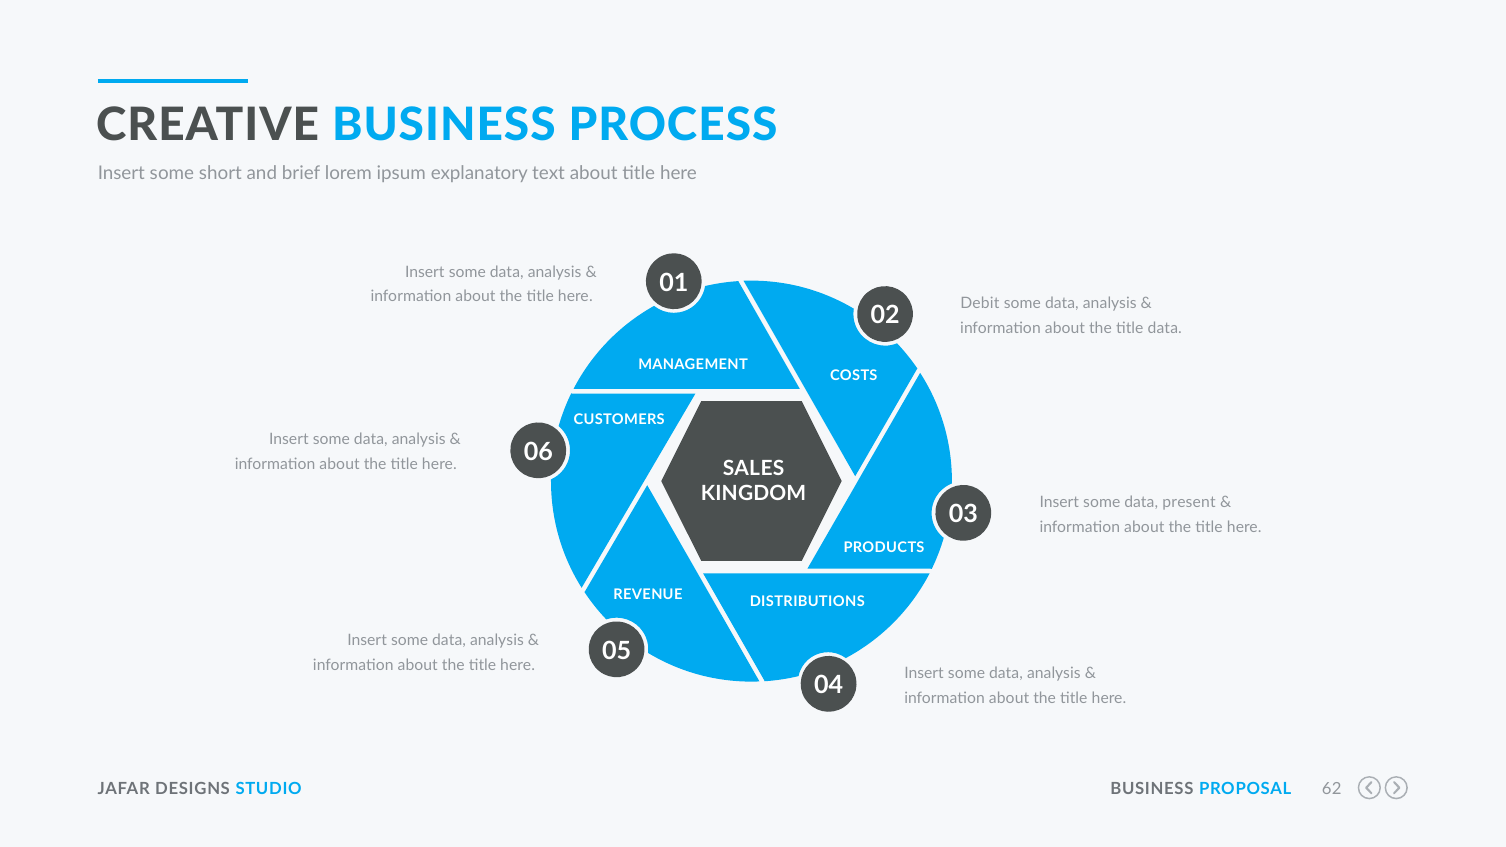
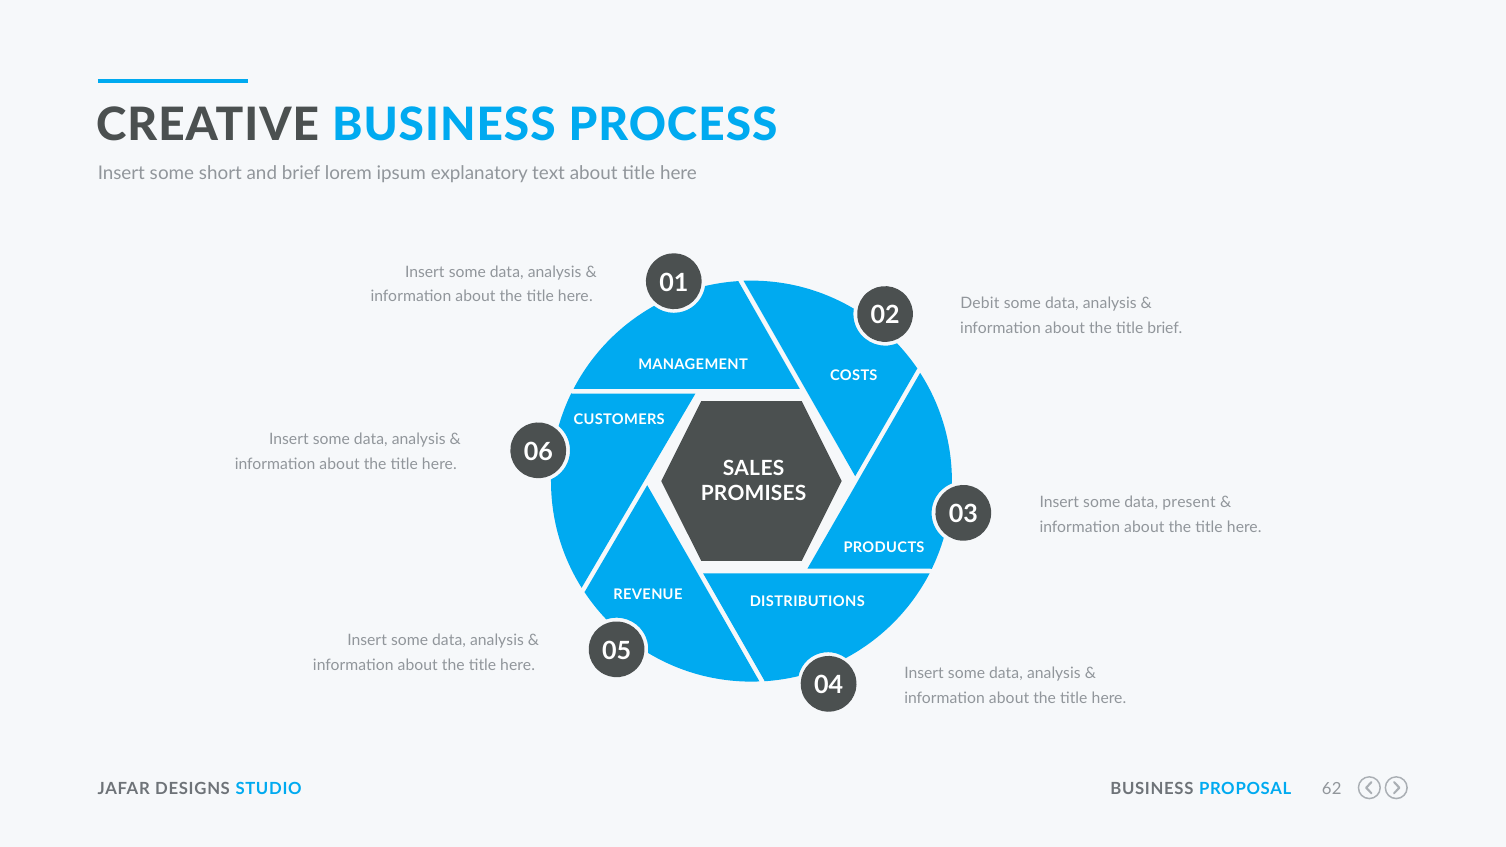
title data: data -> brief (1165, 328)
KINGDOM: KINGDOM -> PROMISES (754, 494)
